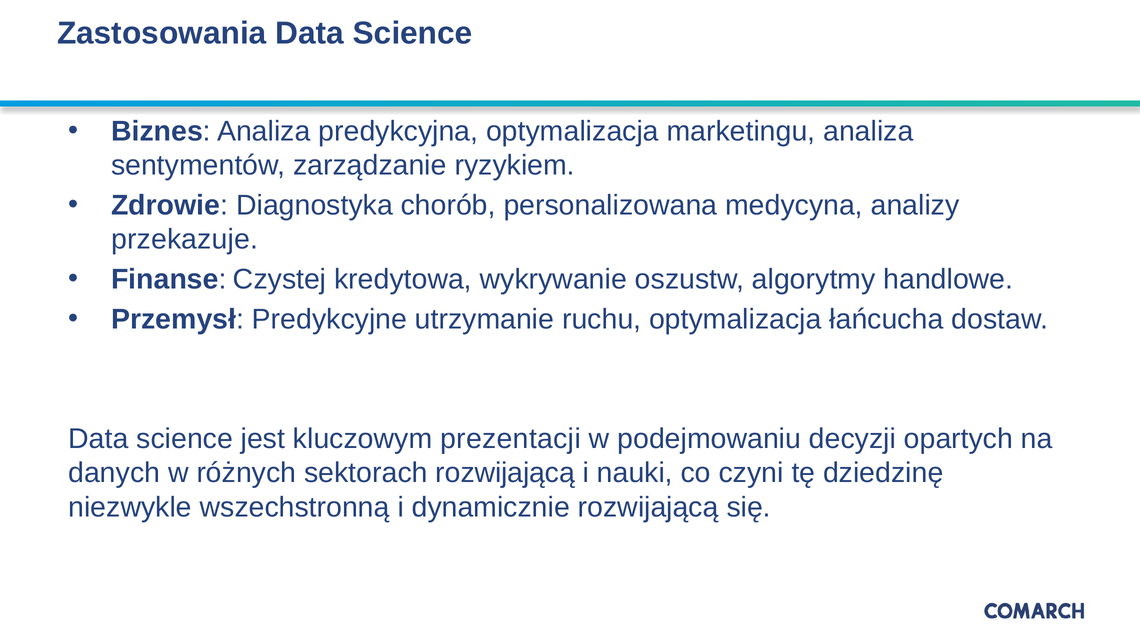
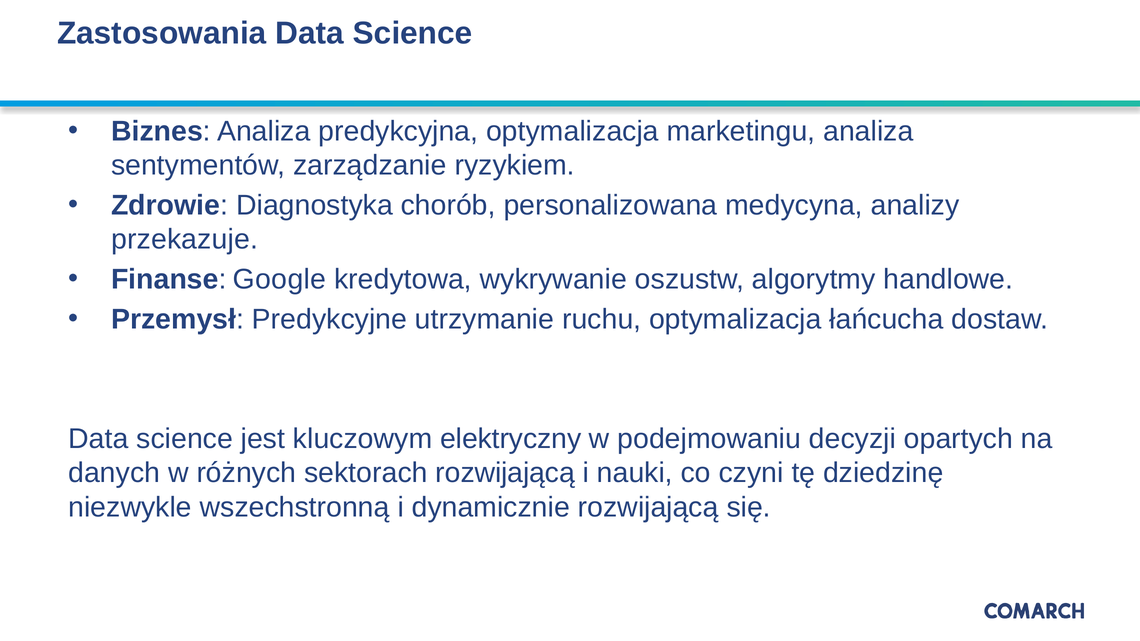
Czystej: Czystej -> Google (280, 279)
prezentacji: prezentacji -> elektryczny (511, 439)
